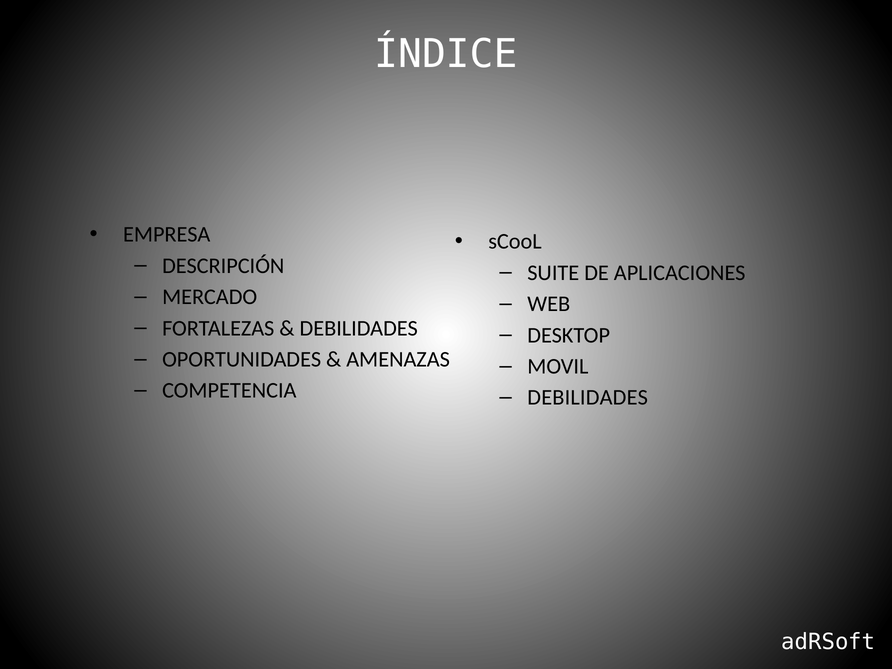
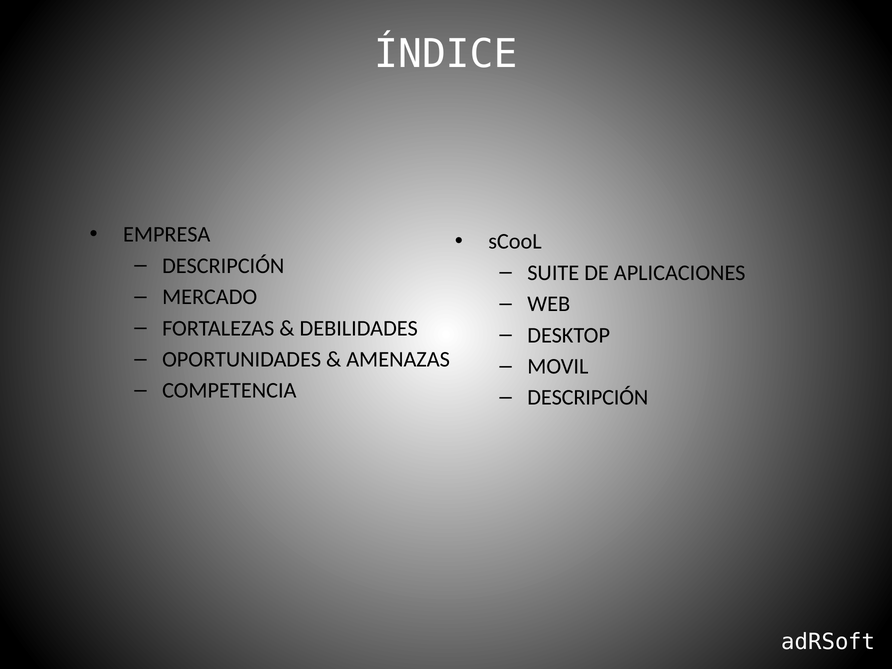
DEBILIDADES: DEBILIDADES -> DESCRIPCIÓN (588, 398)
